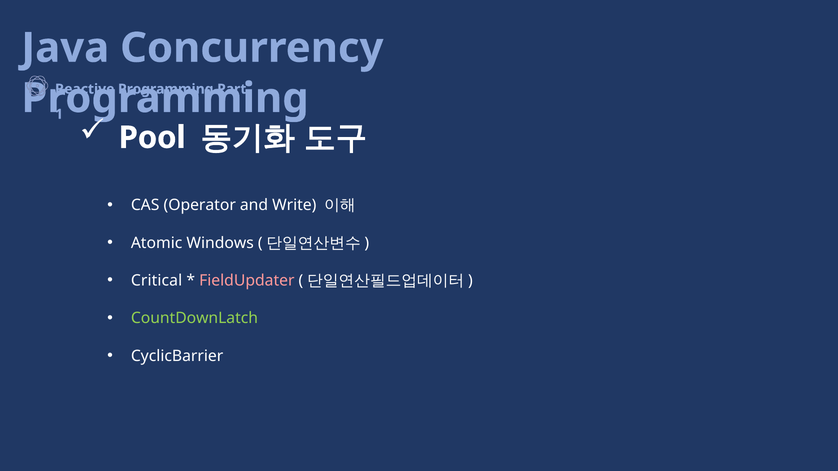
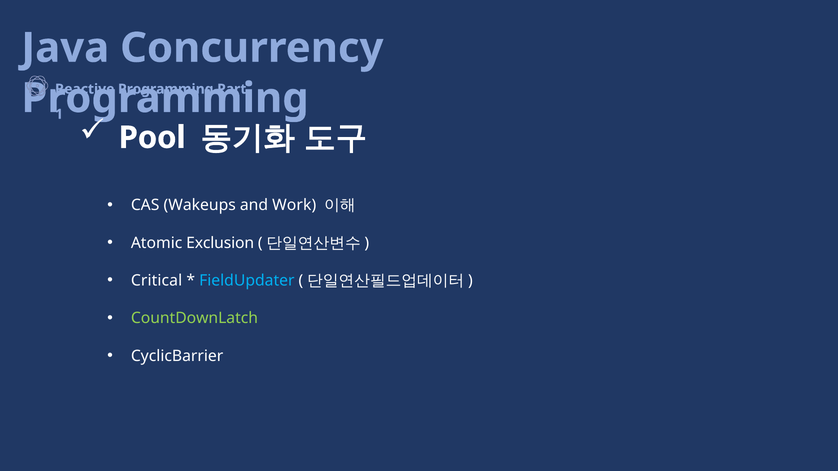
Operator: Operator -> Wakeups (200, 205)
Write: Write -> Work (294, 205)
Windows: Windows -> Exclusion (220, 243)
FieldUpdater colour: pink -> light blue (247, 281)
